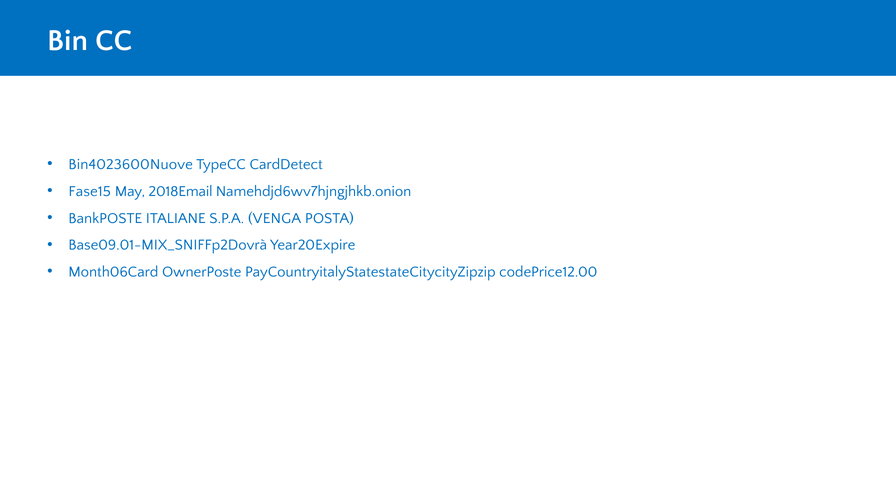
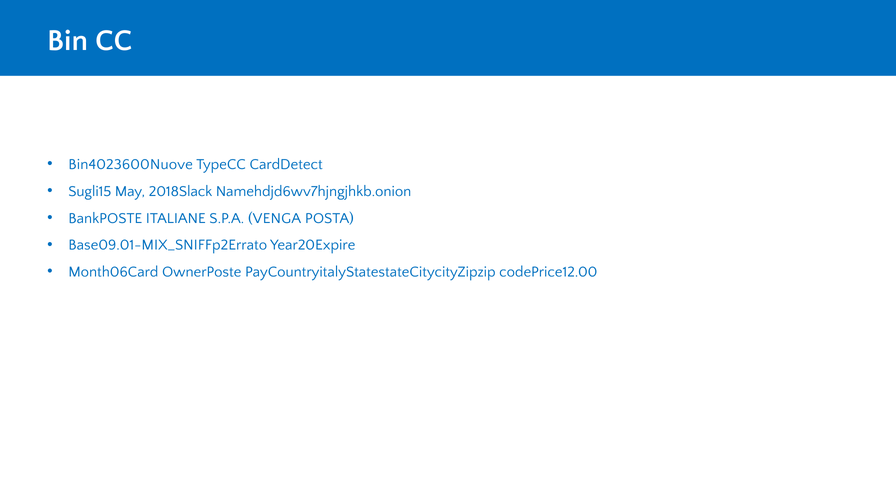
Fase15: Fase15 -> Sugli15 (90, 191)
2018Email: 2018Email -> 2018Slack (181, 191)
Base09.01-MIX_SNIFFp2Dovrà: Base09.01-MIX_SNIFFp2Dovrà -> Base09.01-MIX_SNIFFp2Errato (168, 245)
